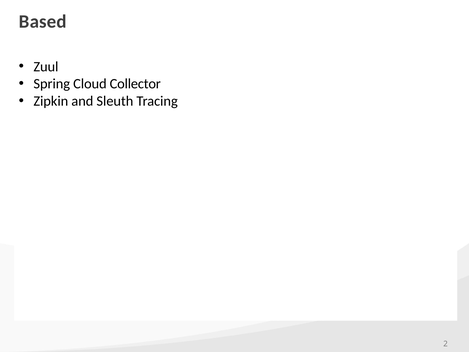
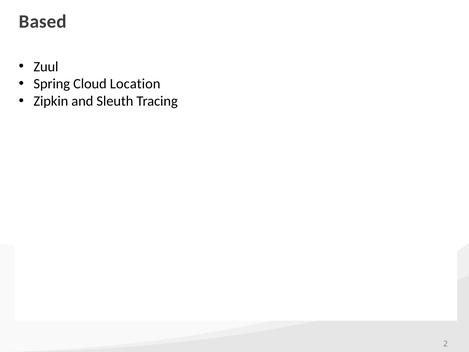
Collector: Collector -> Location (135, 84)
